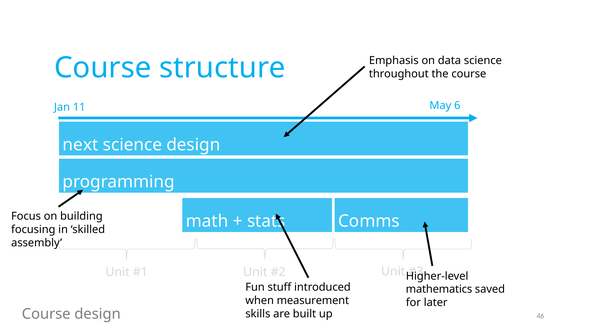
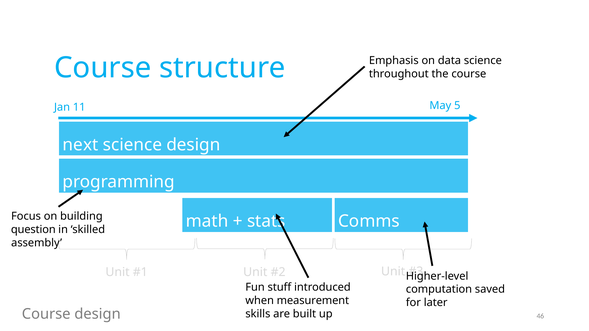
6: 6 -> 5 (457, 106)
focusing: focusing -> question (33, 230)
mathematics: mathematics -> computation (439, 290)
